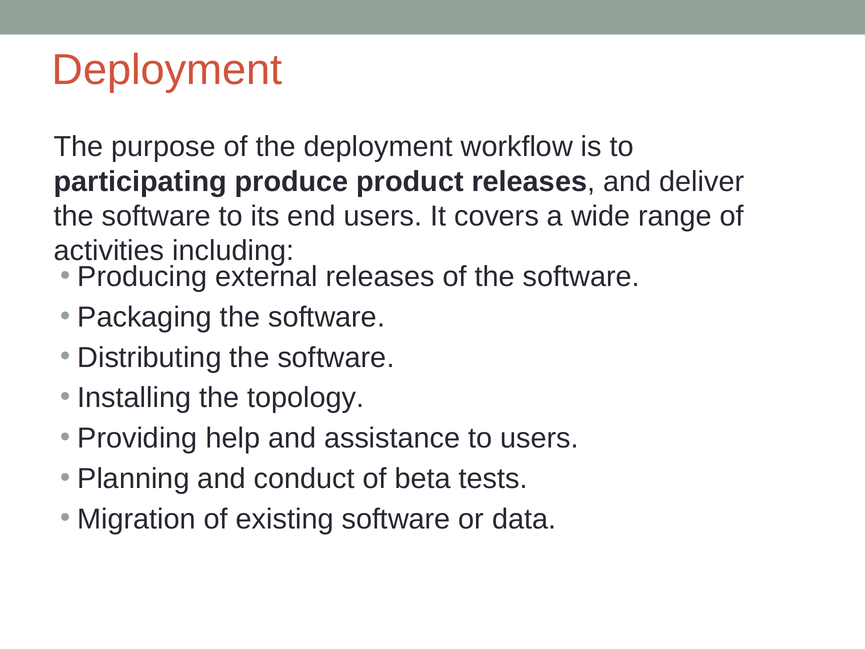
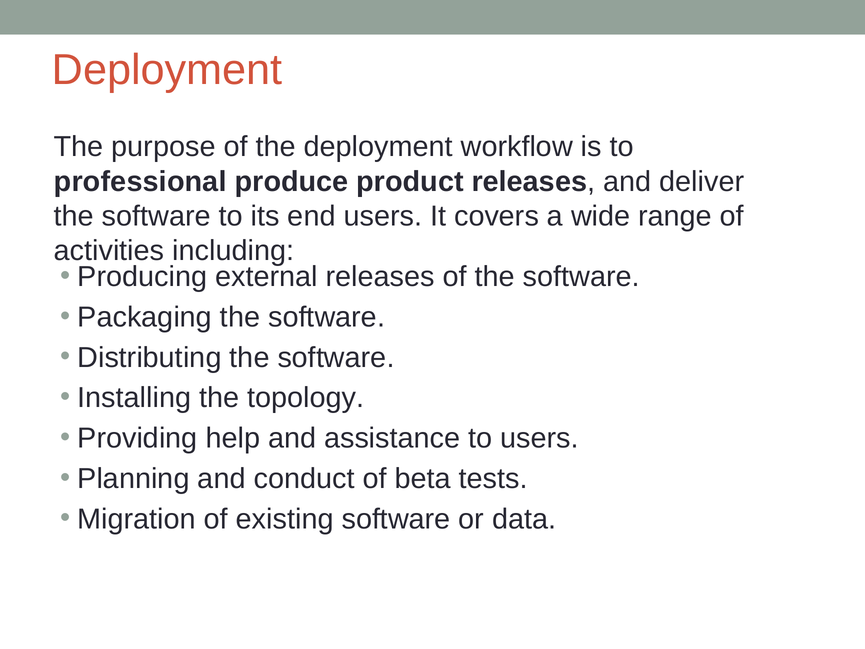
participating: participating -> professional (140, 181)
